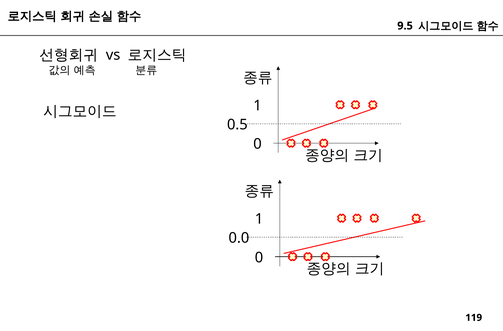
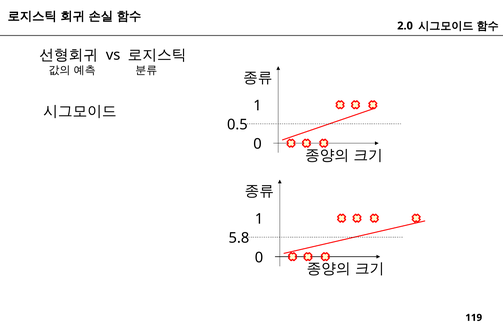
9.5: 9.5 -> 2.0 (405, 26)
0.0: 0.0 -> 5.8 (239, 238)
